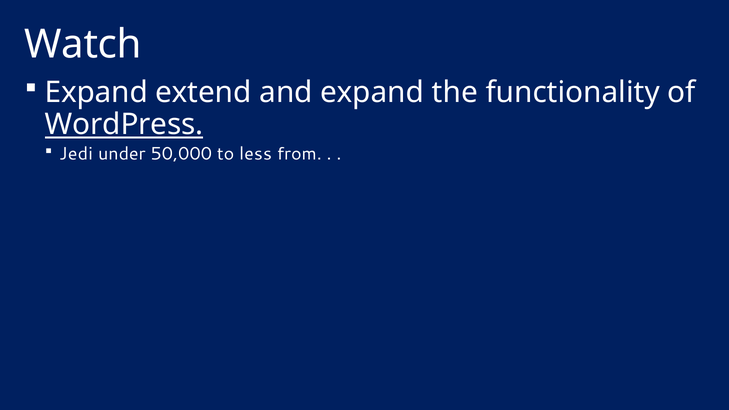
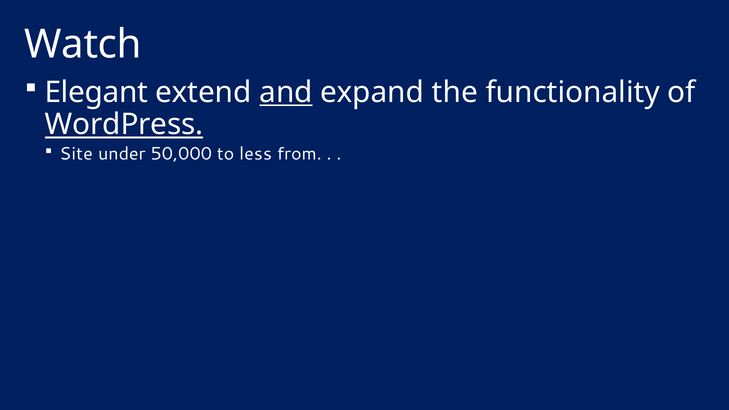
Expand: Expand -> Elegant (96, 92)
and underline: none -> present (286, 92)
Jedi: Jedi -> Site (76, 154)
